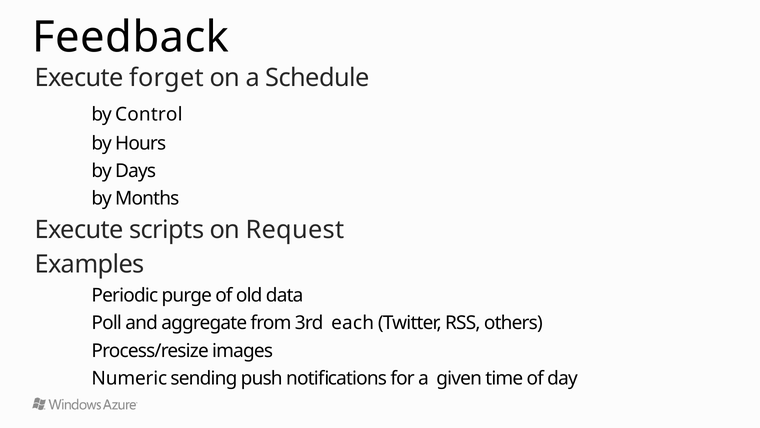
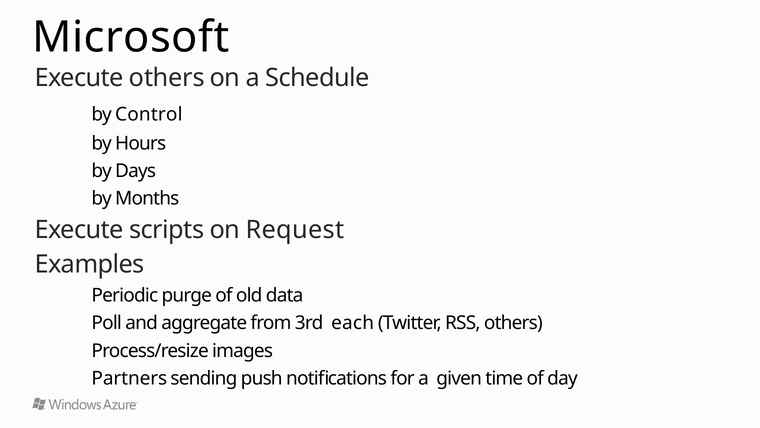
Feedback: Feedback -> Microsoft (131, 38)
Execute forget: forget -> others (167, 78)
Numeric: Numeric -> Partners (129, 378)
